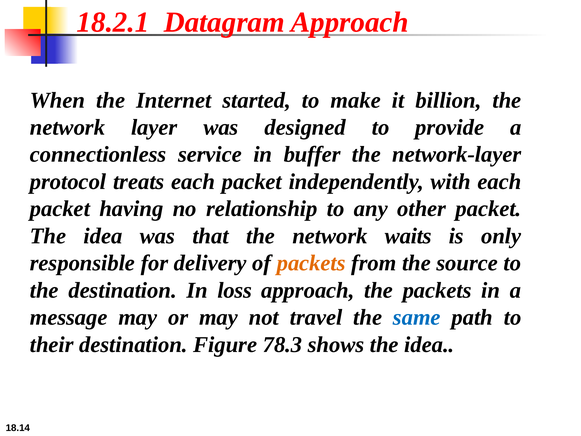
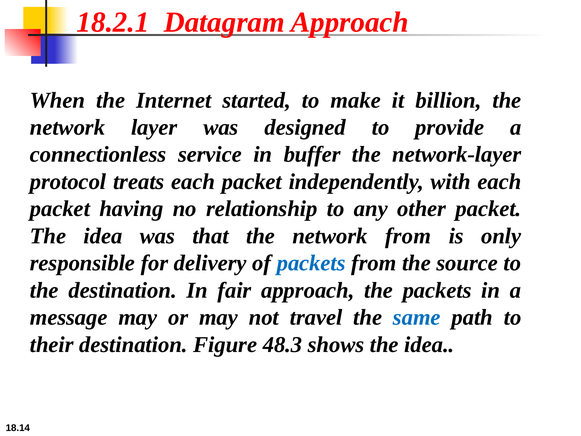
network waits: waits -> from (408, 236)
packets colour: orange -> blue (311, 263)
loss: loss -> fair (234, 290)
78.3: 78.3 -> 48.3 (282, 344)
